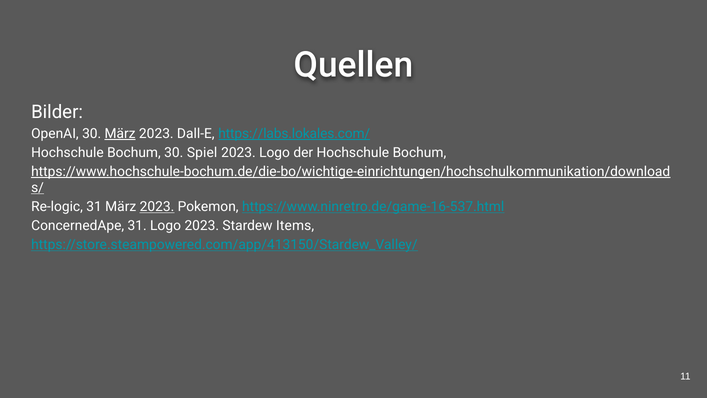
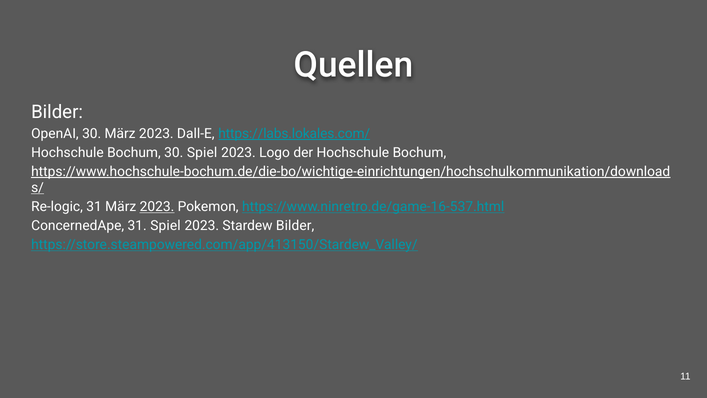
März underline: present -> none (120, 134)
31 Logo: Logo -> Spiel (165, 226)
Stardew Items: Items -> Bilder (295, 226)
